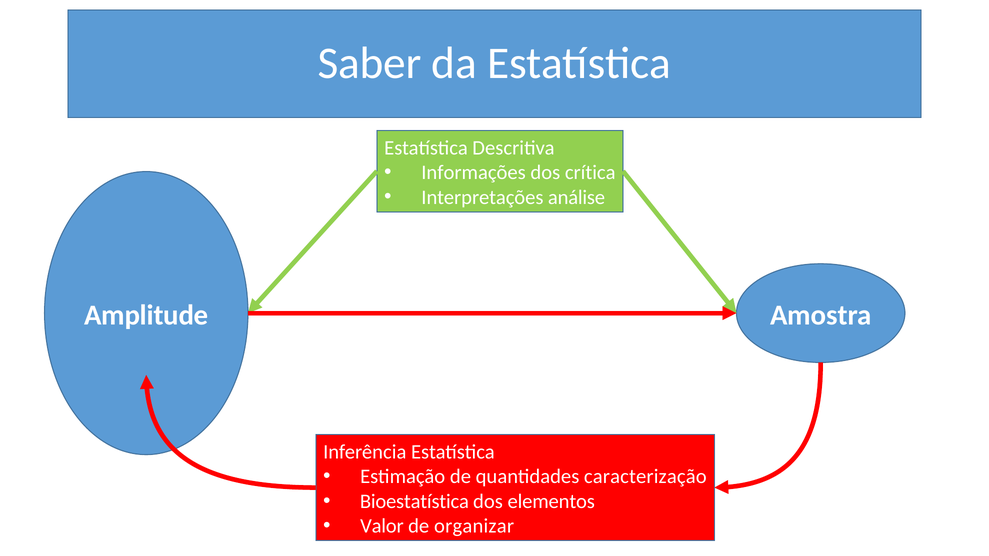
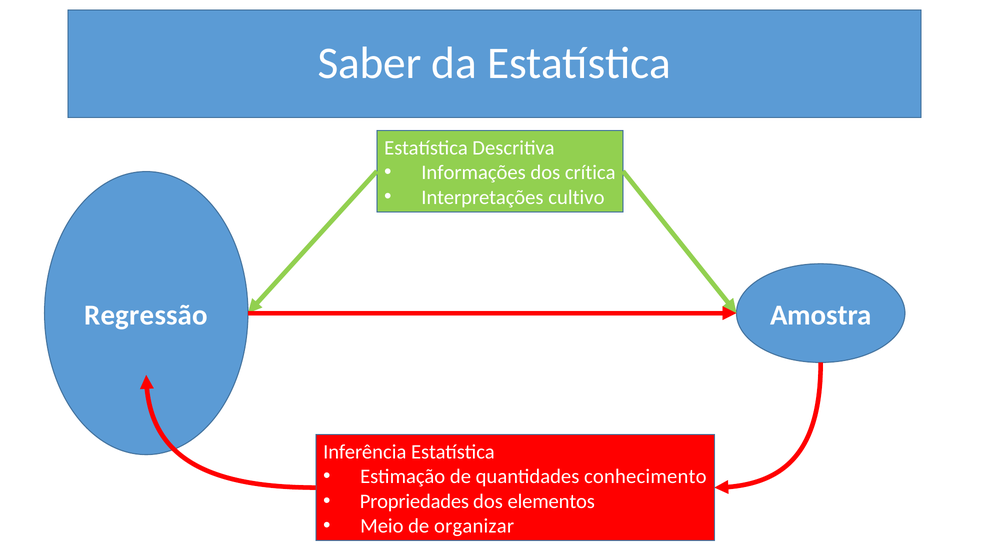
análise: análise -> cultivo (576, 197)
Amplitude: Amplitude -> Regressão (146, 315)
caracterização: caracterização -> conhecimento (645, 477)
Bioestatística: Bioestatística -> Propriedades (414, 502)
Valor: Valor -> Meio (382, 526)
